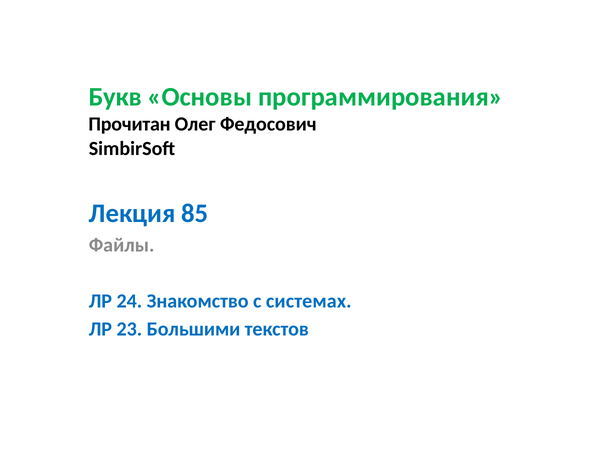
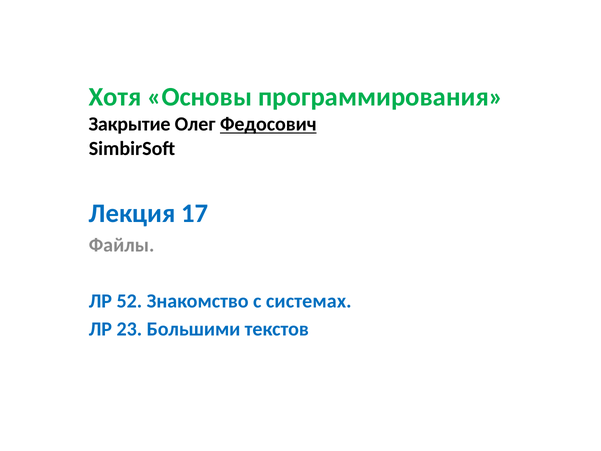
Букв: Букв -> Хотя (115, 97)
Прочитан: Прочитан -> Закрытие (130, 124)
Федосович underline: none -> present (268, 124)
85: 85 -> 17 (195, 213)
24: 24 -> 52 (129, 301)
